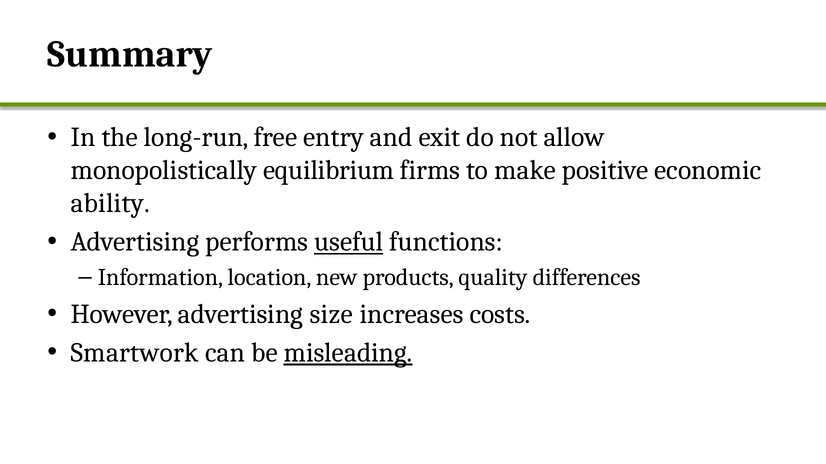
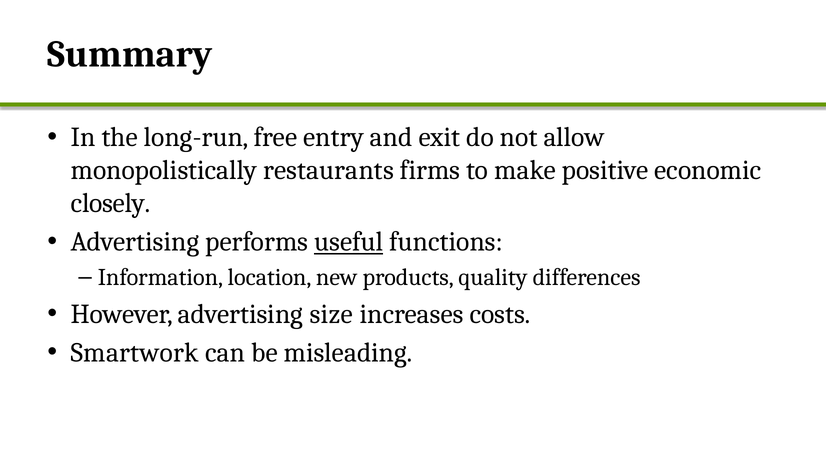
equilibrium: equilibrium -> restaurants (328, 171)
ability: ability -> closely (111, 204)
misleading underline: present -> none (348, 353)
